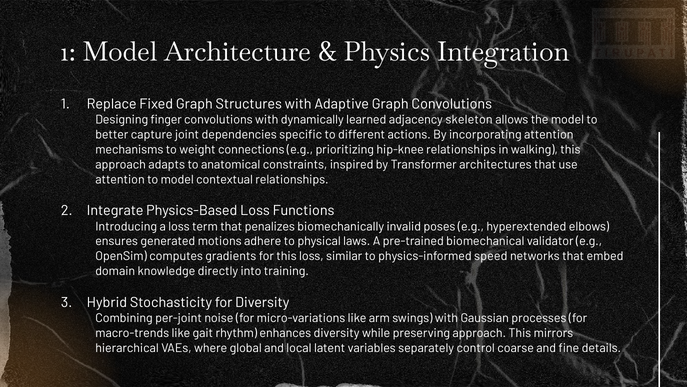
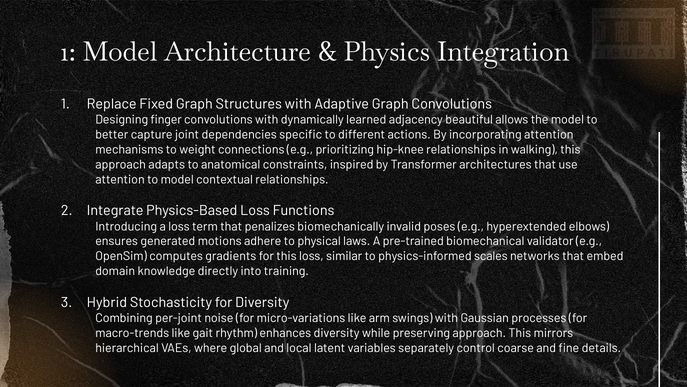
skeleton: skeleton -> beautiful (469, 120)
speed: speed -> scales (491, 256)
